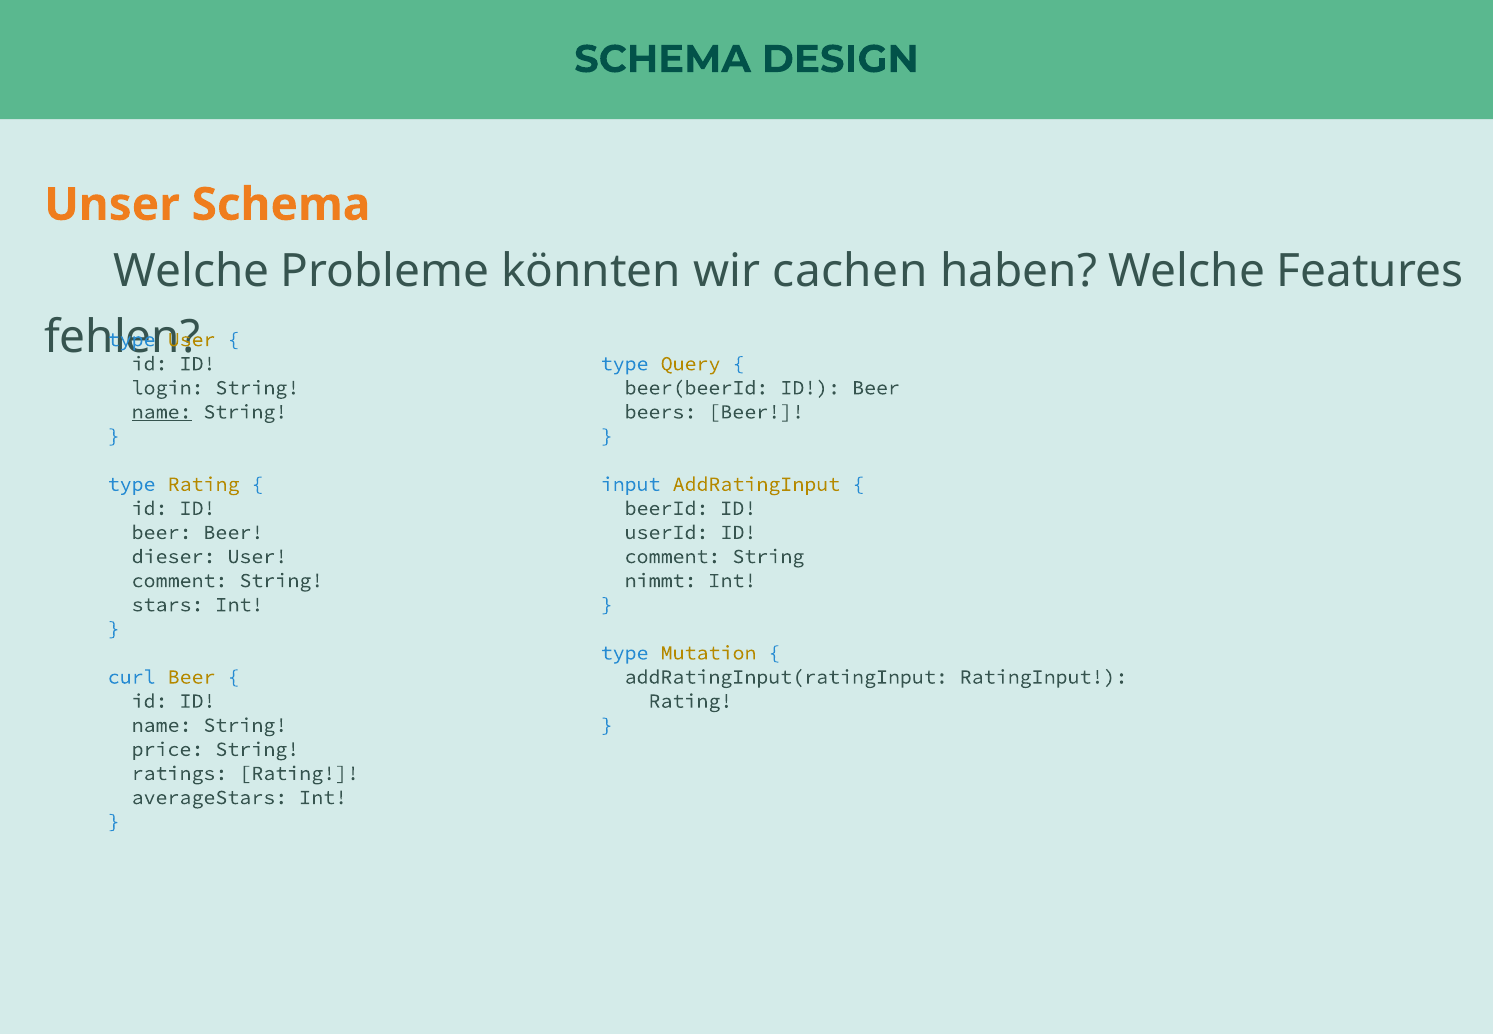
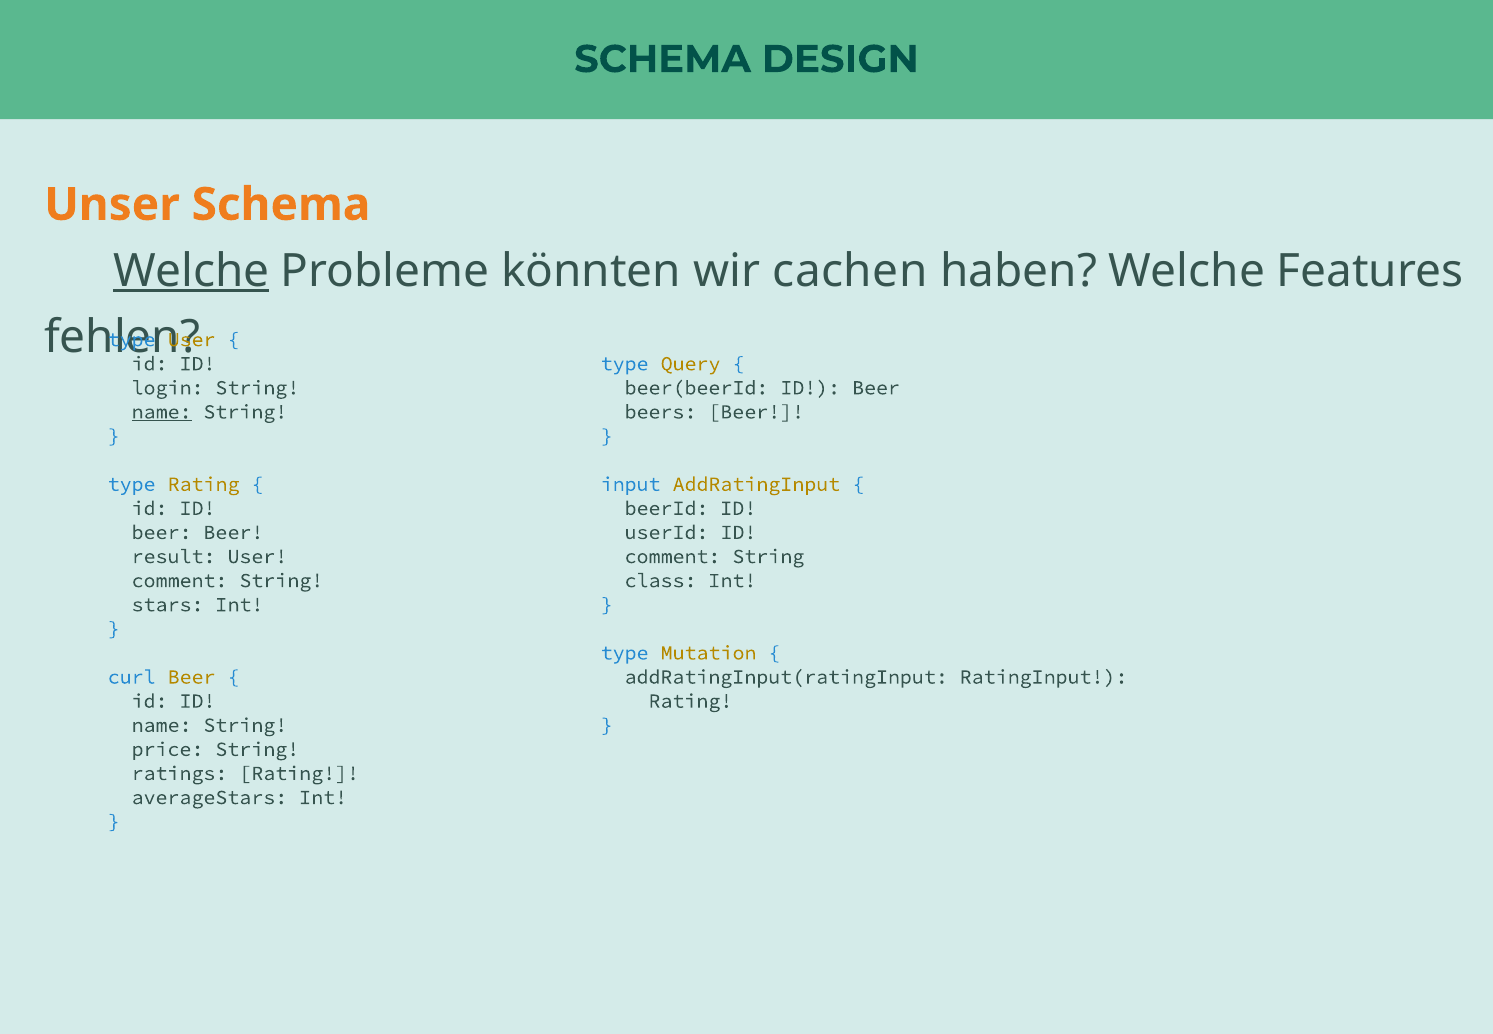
Welche underline: none -> present (191, 271)
dieser: dieser -> result (174, 556)
nimmt: nimmt -> class (661, 580)
